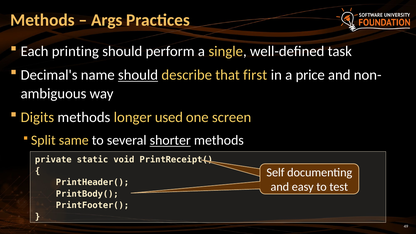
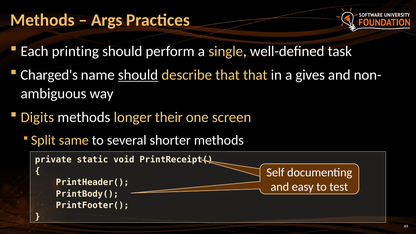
Decimal's: Decimal's -> Charged's (49, 75)
that first: first -> that (255, 75)
price: price -> gives (310, 75)
used: used -> their (169, 117)
shorter underline: present -> none (170, 140)
